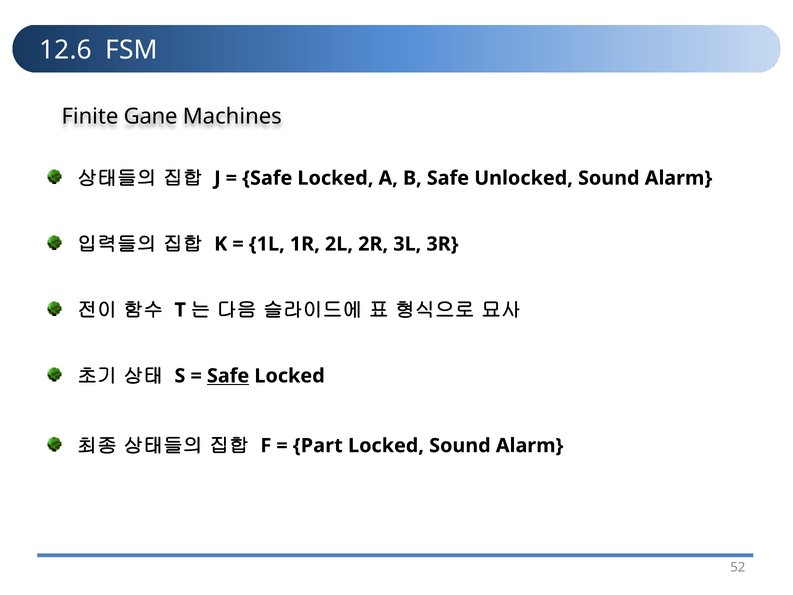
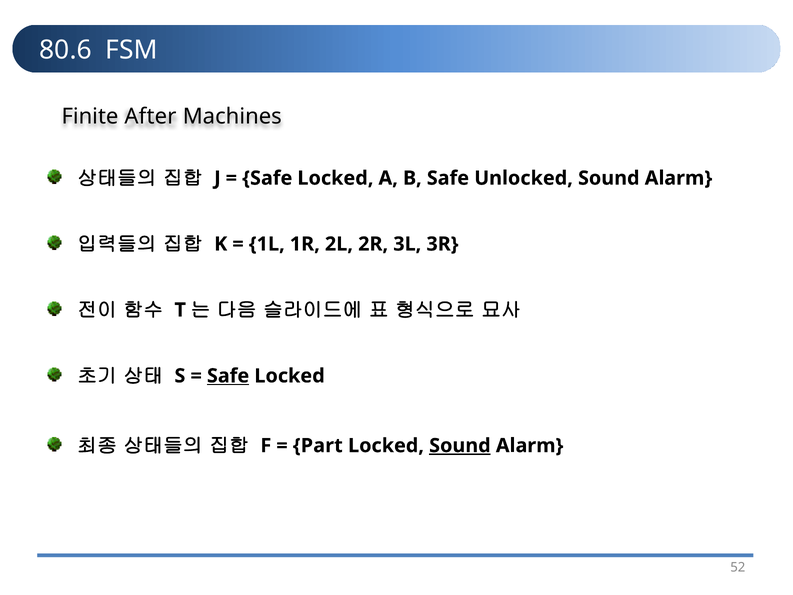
12.6: 12.6 -> 80.6 (65, 50)
Gane: Gane -> After (150, 116)
Sound underline: none -> present (460, 445)
